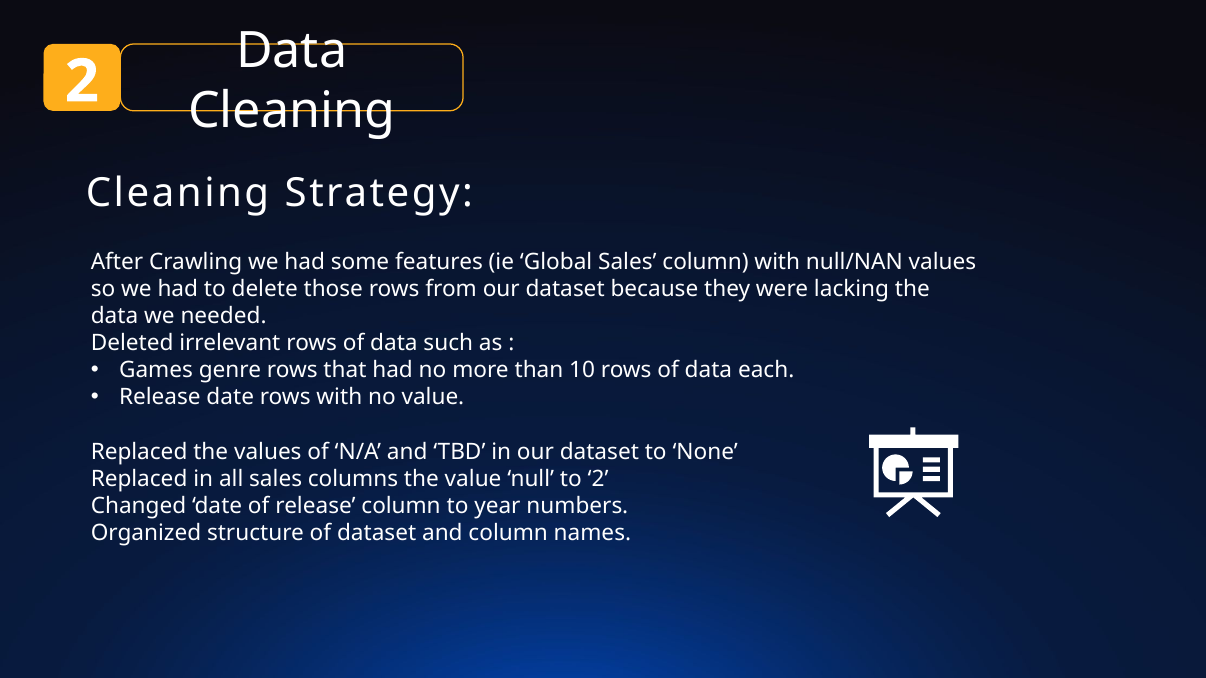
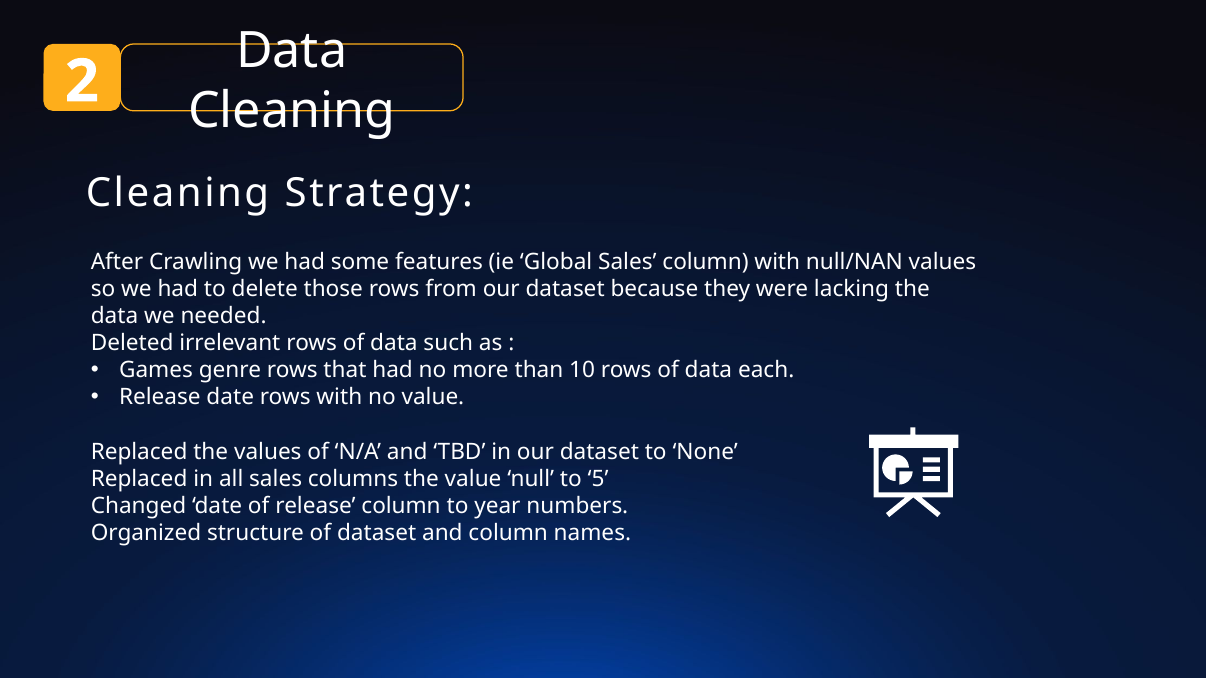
to 2: 2 -> 5 (598, 479)
